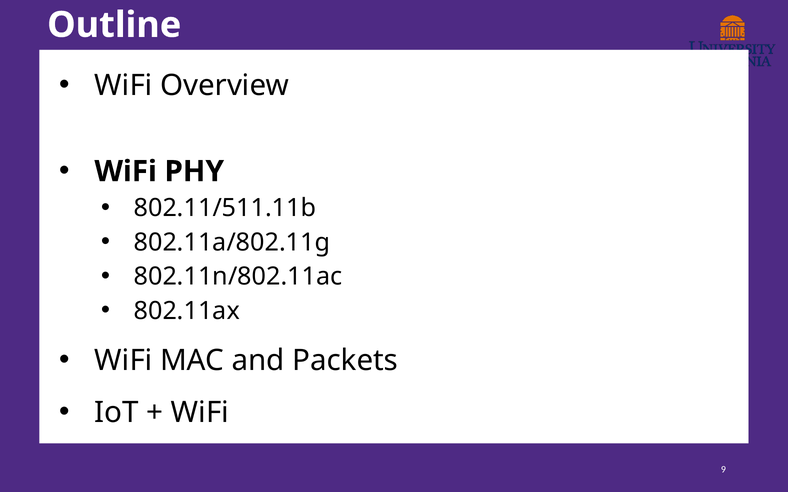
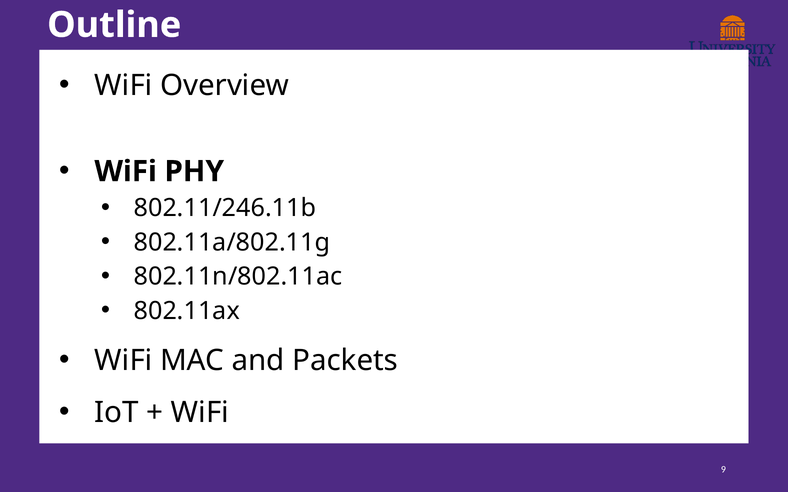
802.11/511.11b: 802.11/511.11b -> 802.11/246.11b (225, 208)
